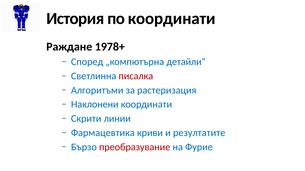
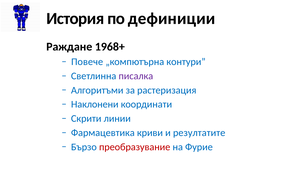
по координати: координати -> дефиниции (172, 19)
1978+: 1978+ -> 1968+ (110, 47)
Според: Според -> Повече (87, 62)
детайли: детайли -> контури (186, 62)
писалка colour: red -> purple (136, 76)
